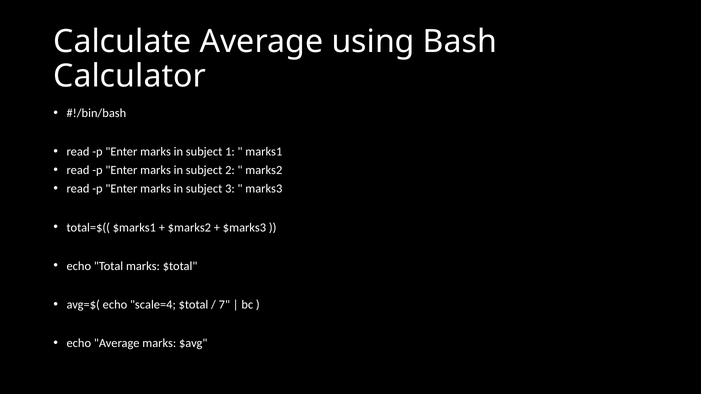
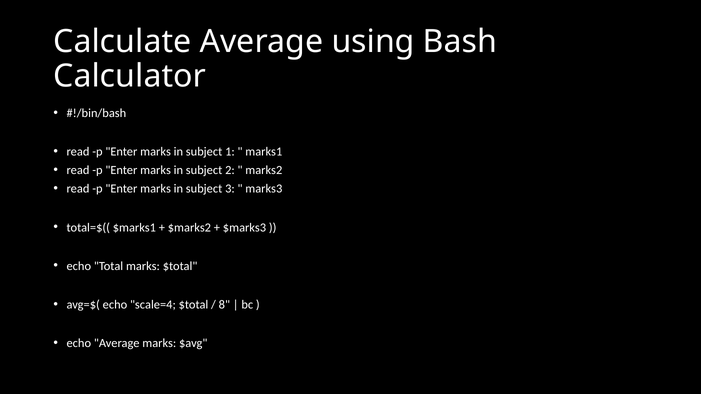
7: 7 -> 8 (224, 305)
